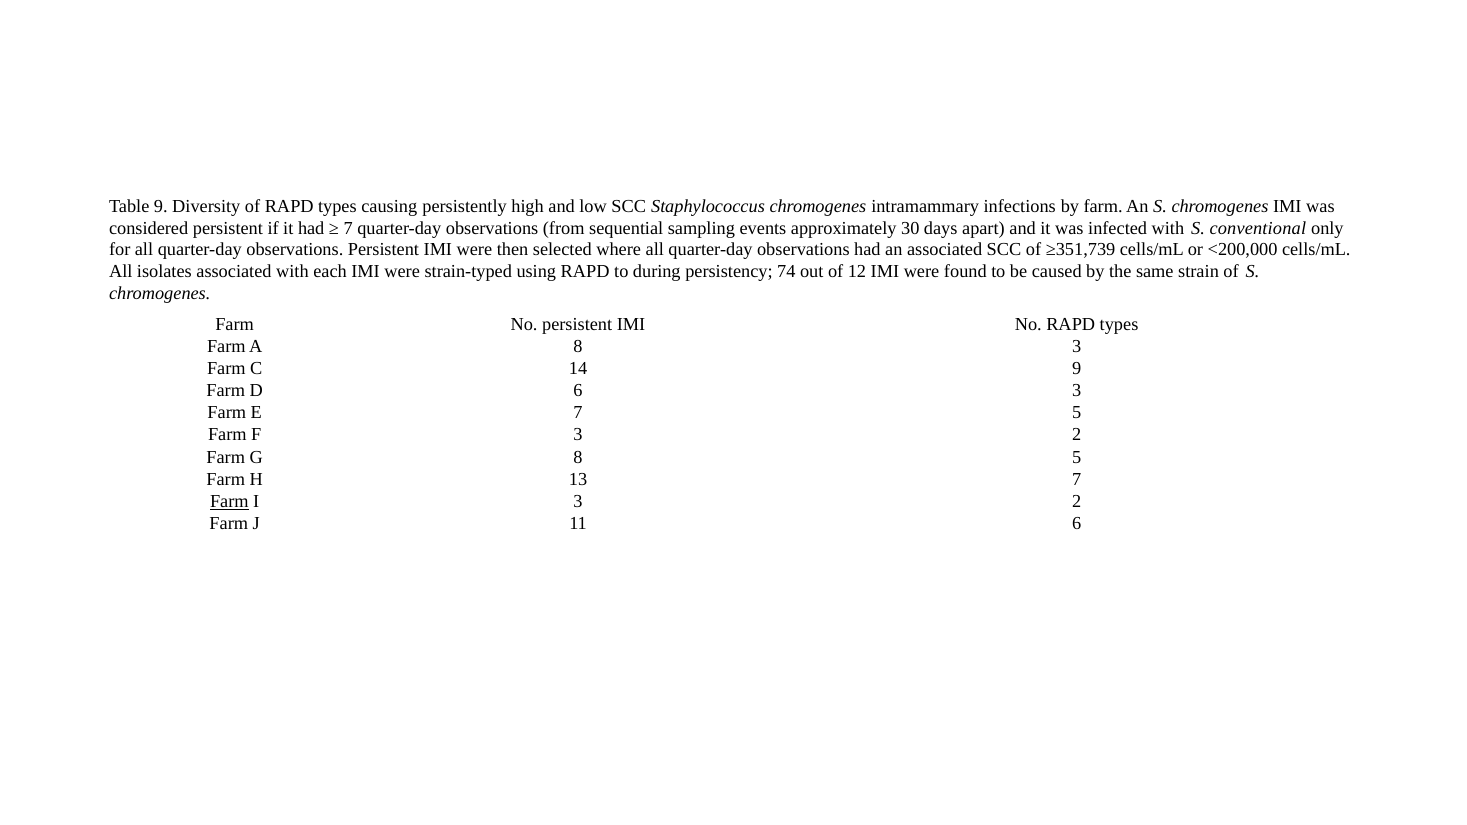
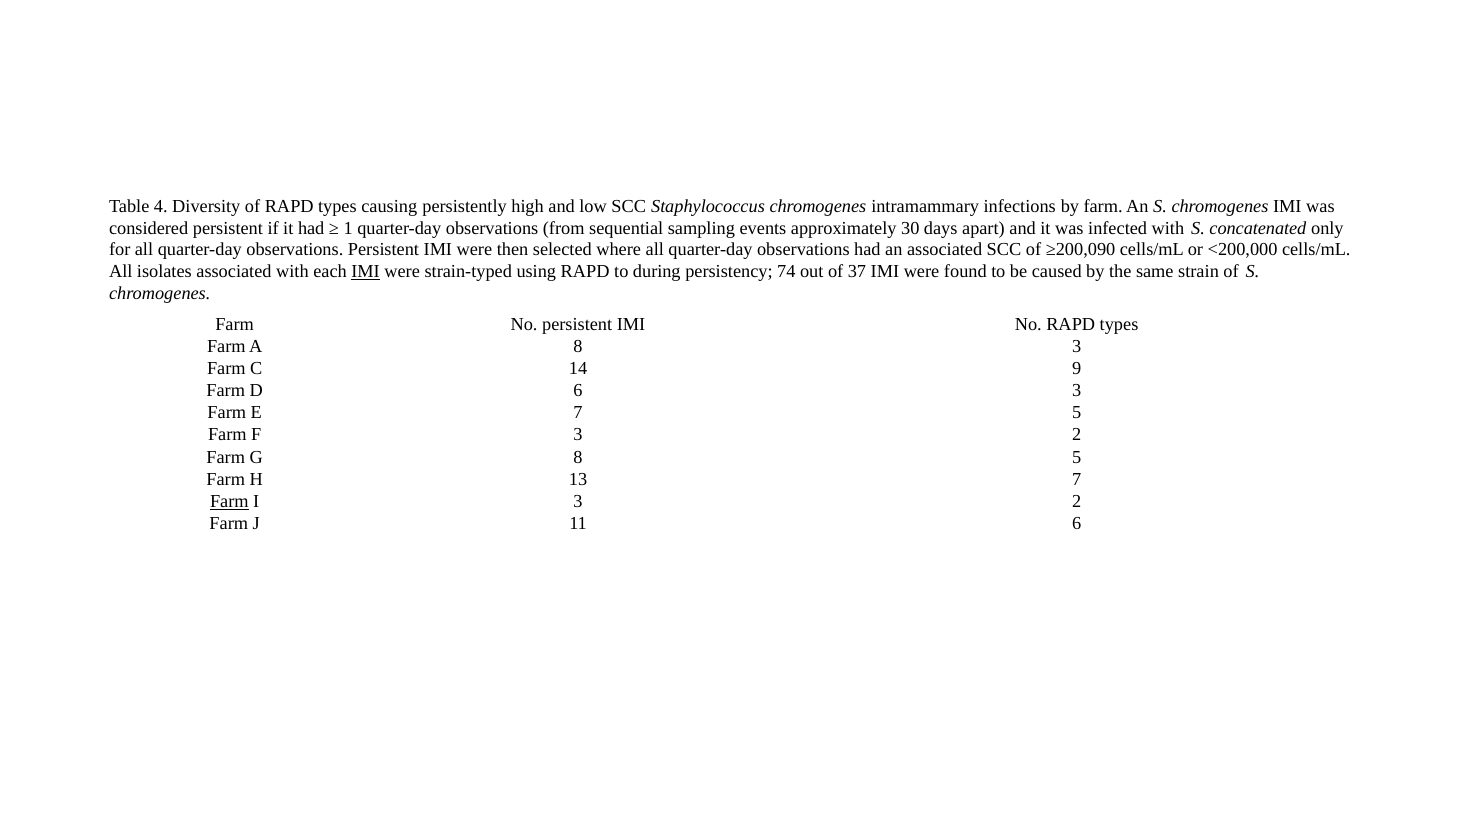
Table 9: 9 -> 4 (161, 206)
7: 7 -> 1 (348, 228)
conventional: conventional -> concatenated (1258, 228)
≥351,739: ≥351,739 -> ≥200,090 (1081, 250)
IMI underline: none -> present (366, 272)
12: 12 -> 37 (857, 272)
